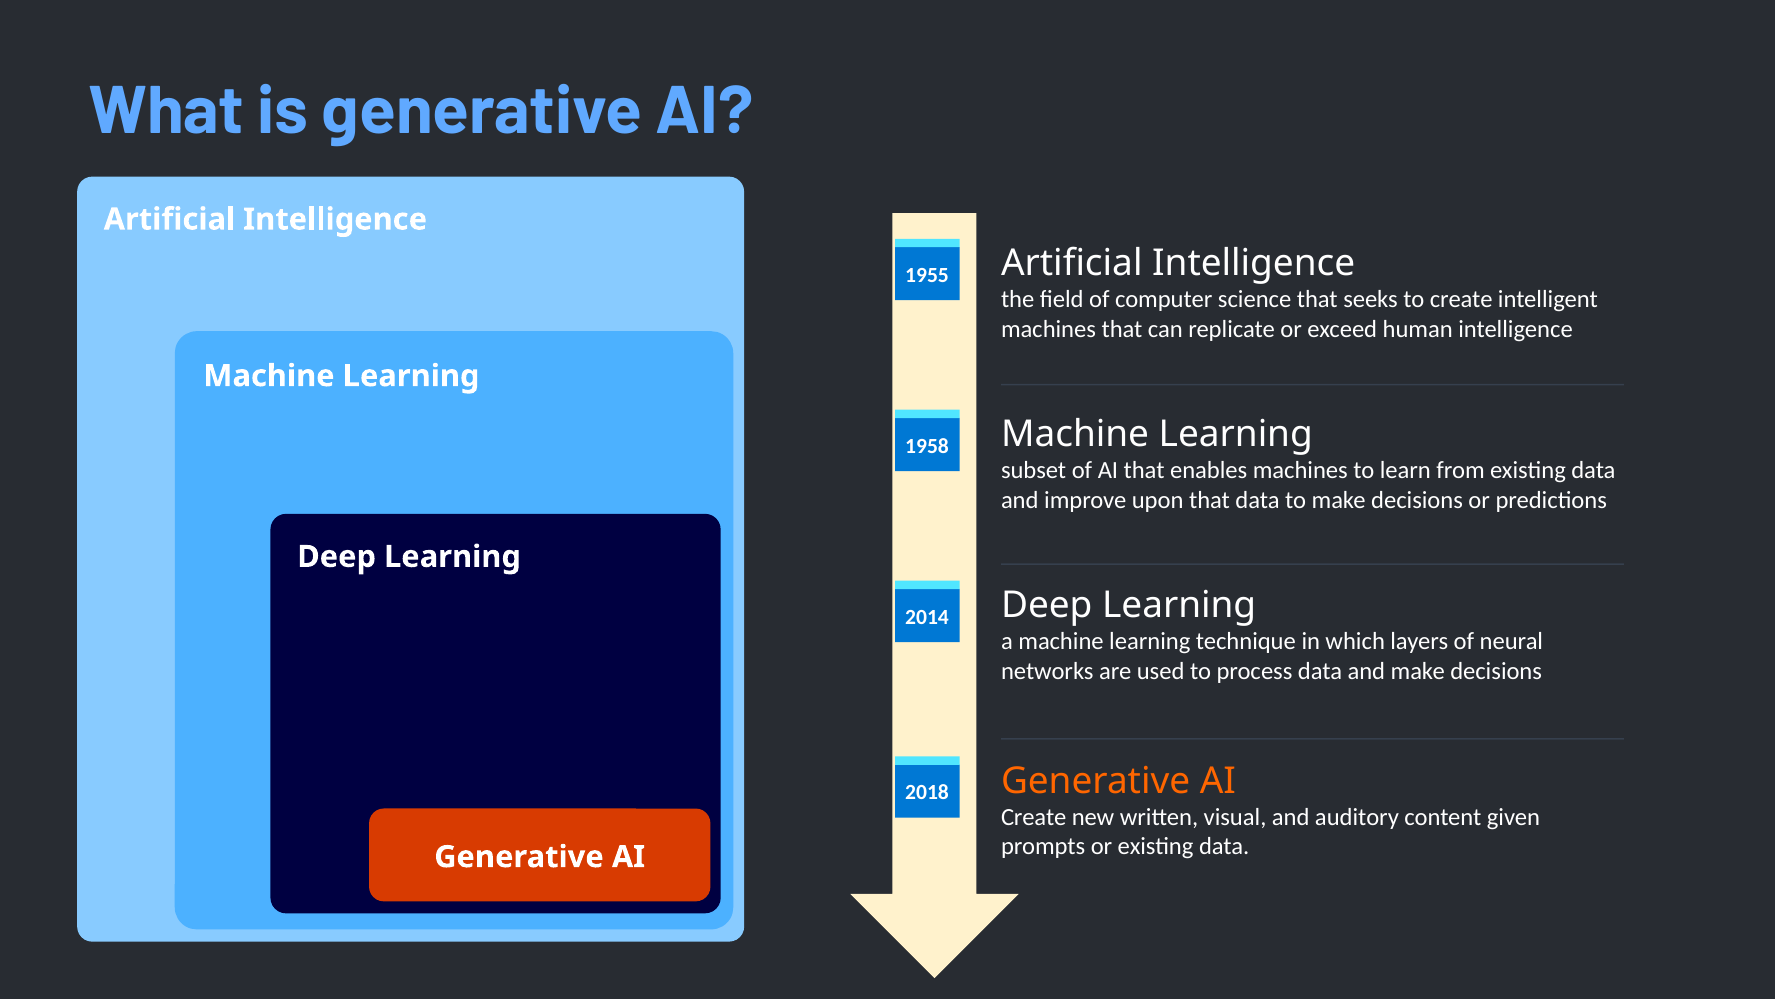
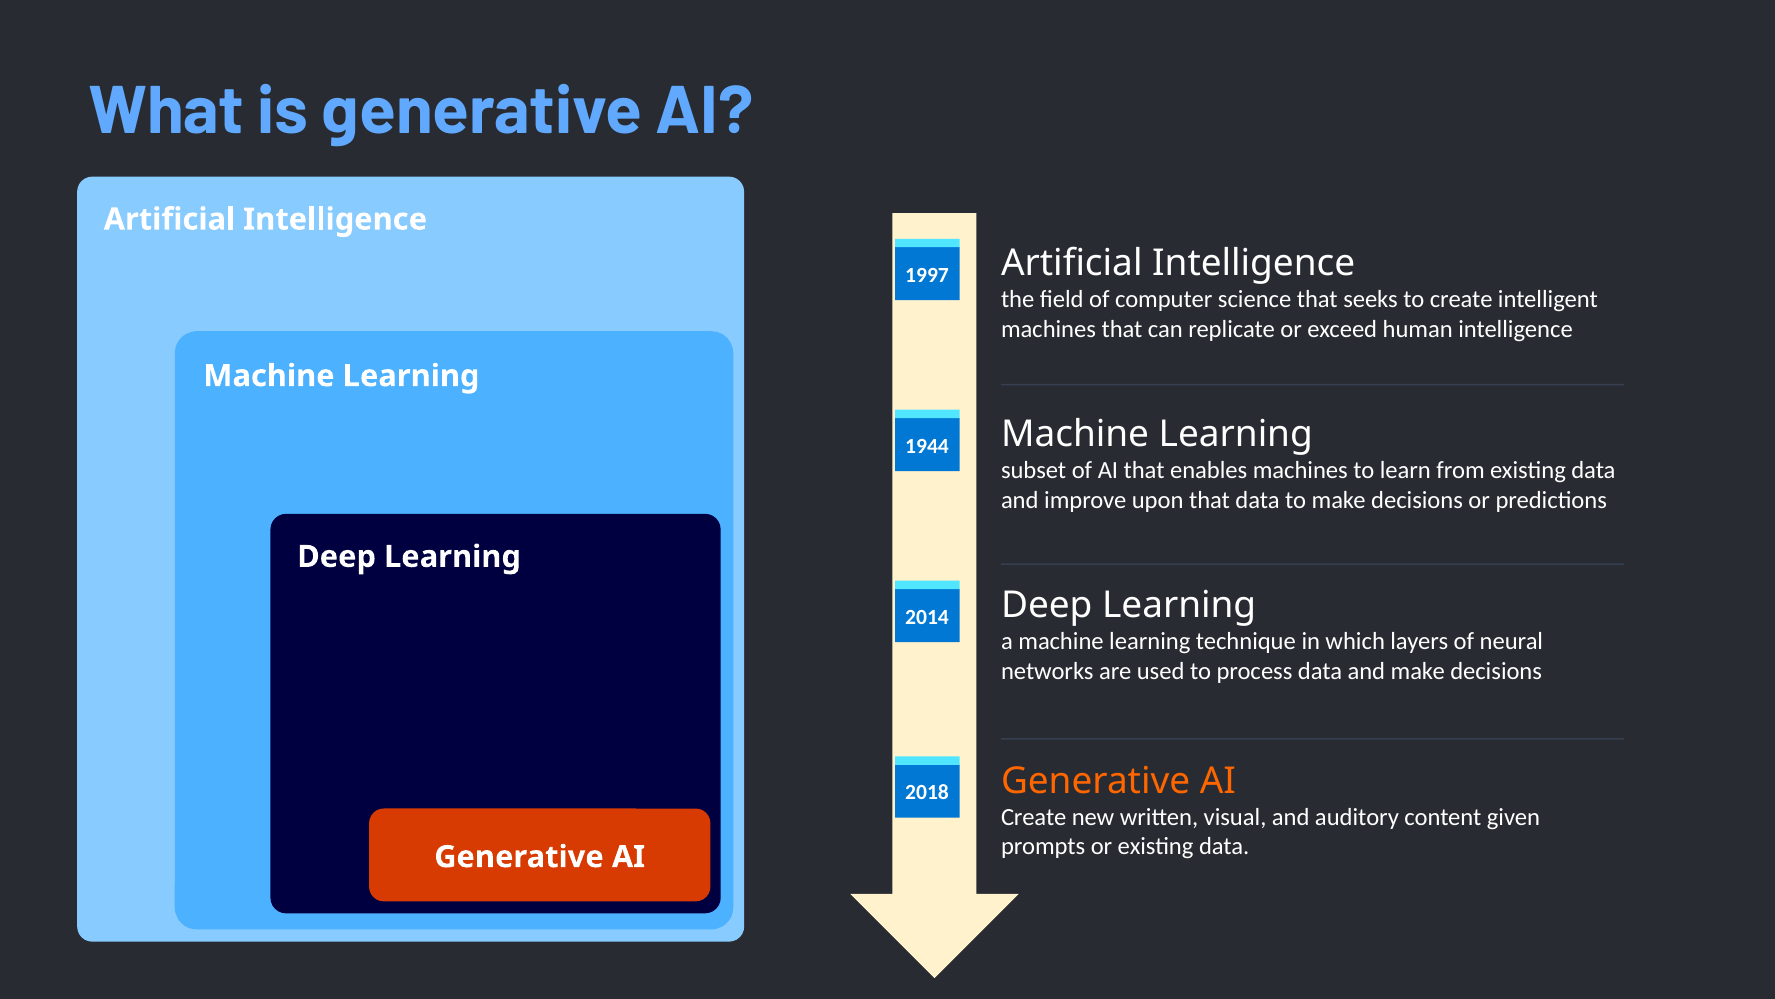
1955: 1955 -> 1997 (927, 275)
1958: 1958 -> 1944 (927, 446)
